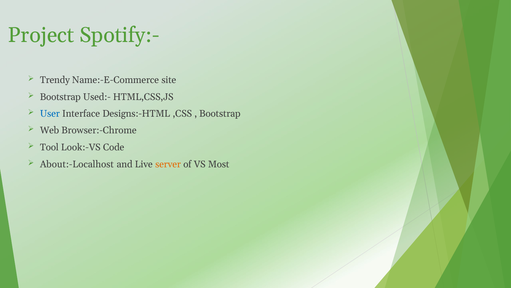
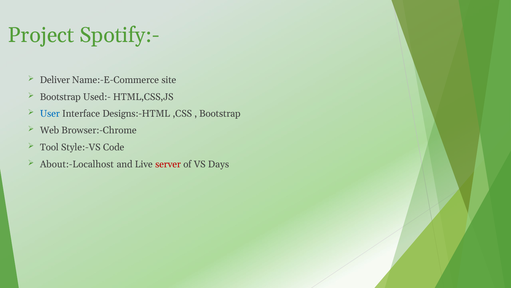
Trendy: Trendy -> Deliver (55, 80)
Look:-VS: Look:-VS -> Style:-VS (81, 147)
server colour: orange -> red (168, 164)
Most: Most -> Days (219, 164)
